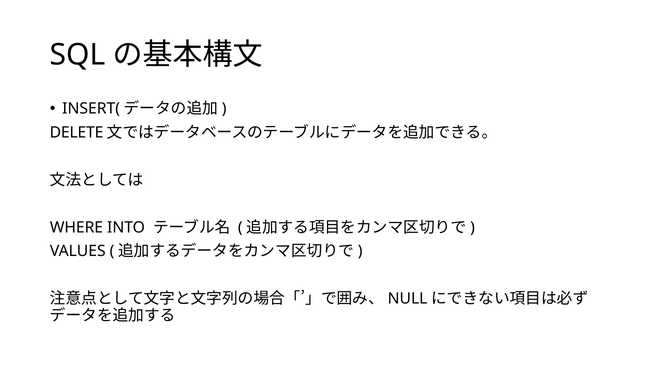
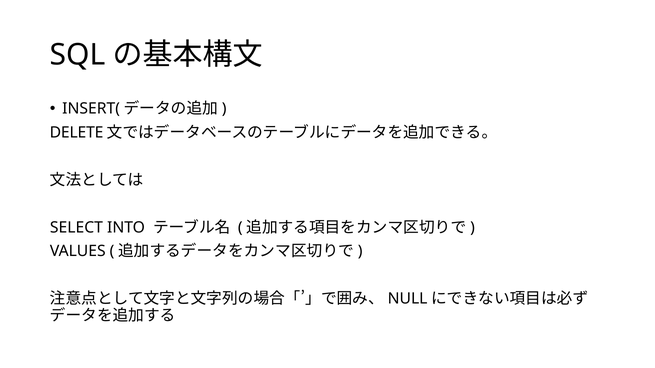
WHERE: WHERE -> SELECT (76, 228)
